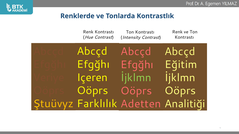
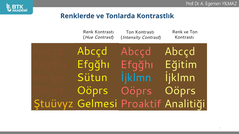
Içeren: Içeren -> Sütun (92, 78)
İjklmn colour: light green -> light blue (136, 78)
Farklılık: Farklılık -> Gelmesi (97, 104)
Adetten: Adetten -> Proaktif (141, 104)
